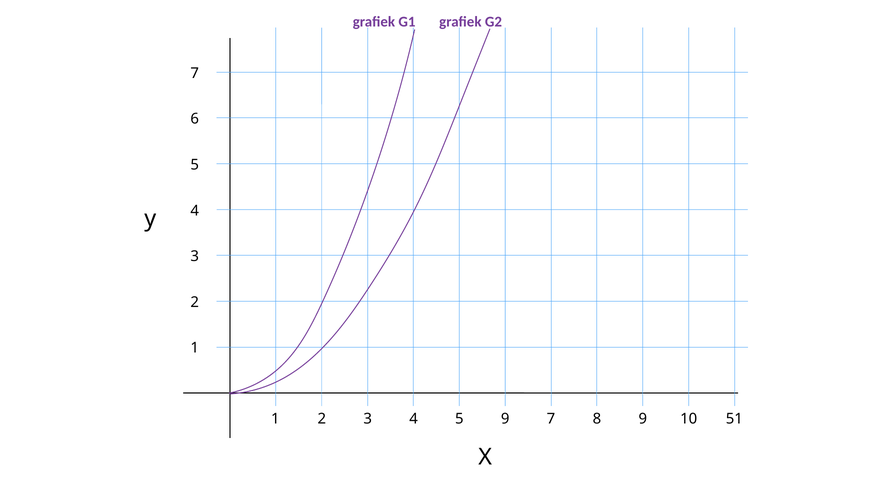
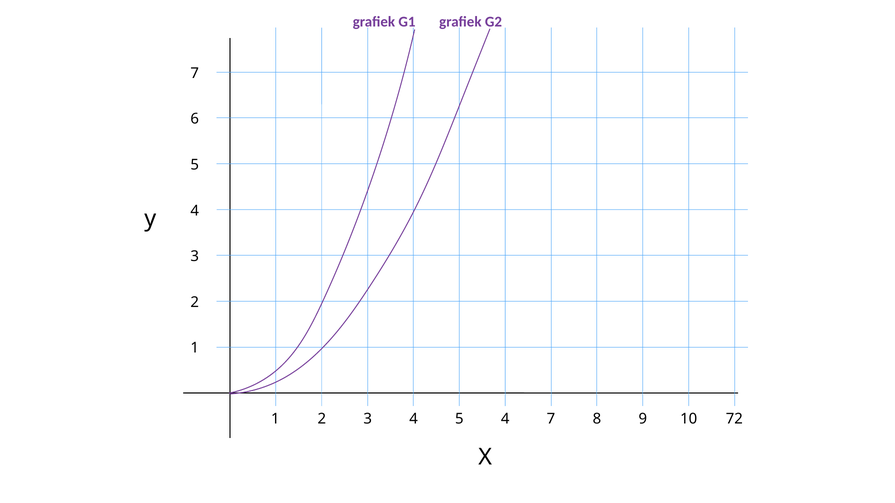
5 9: 9 -> 4 (505, 419)
51: 51 -> 72 (734, 419)
